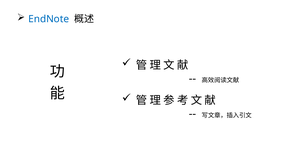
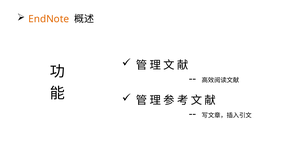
EndNote colour: blue -> orange (49, 19)
